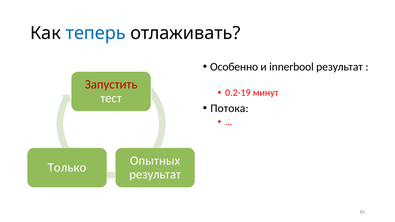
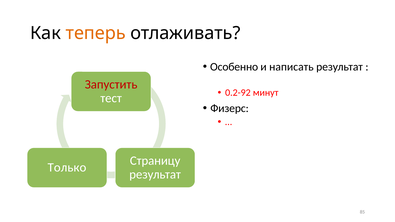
теперь colour: blue -> orange (96, 33)
innerbool: innerbool -> написать (291, 67)
0.2-19: 0.2-19 -> 0.2-92 (238, 93)
Потока: Потока -> Физерс (230, 108)
Опытных: Опытных -> Страницу (155, 161)
